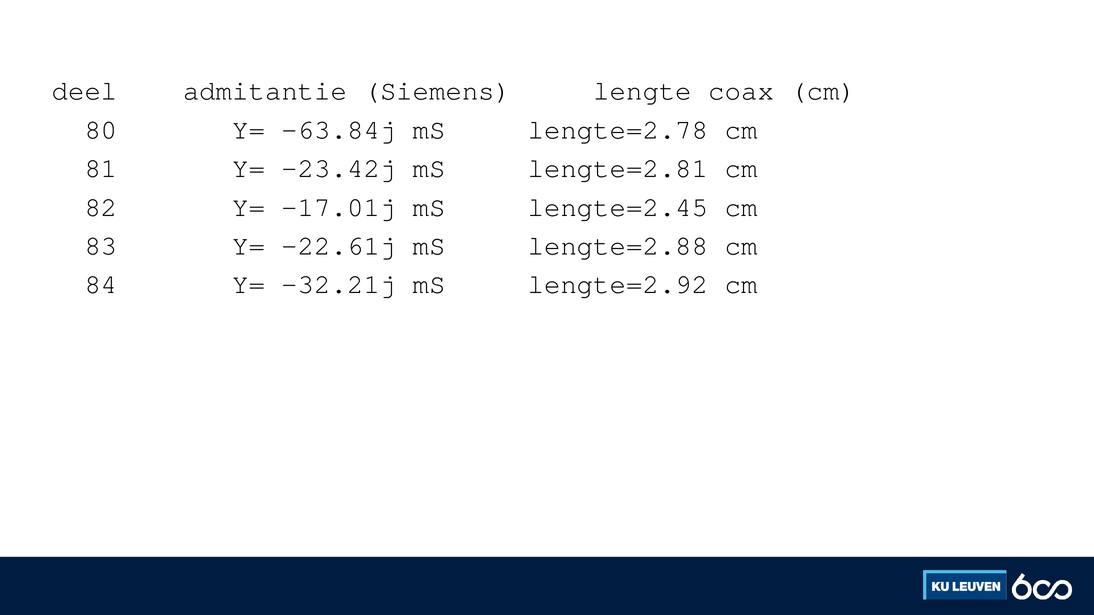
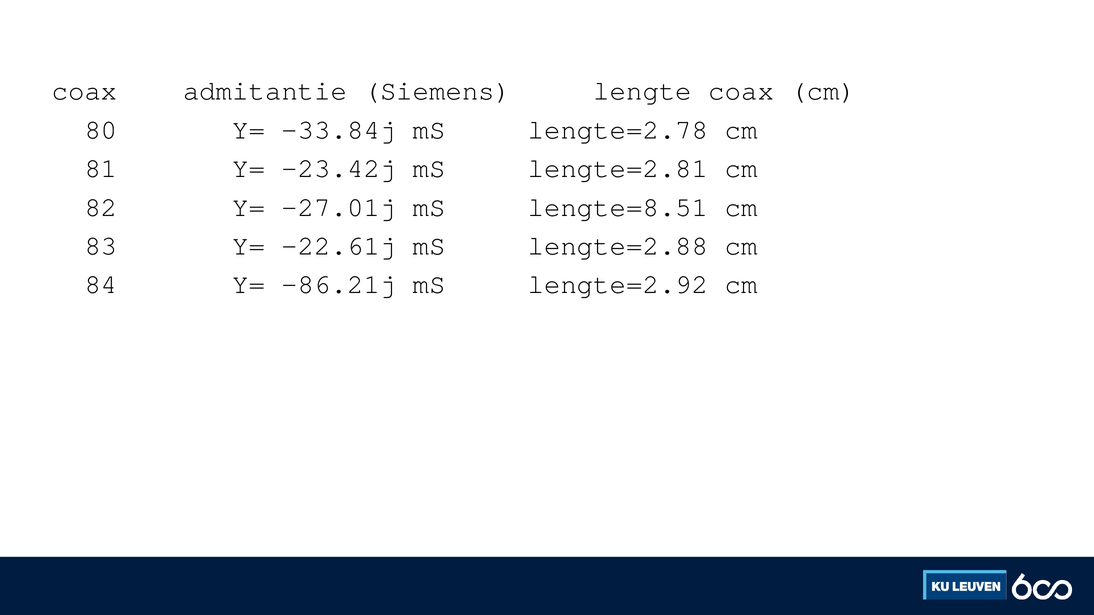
deel: deel -> coax (85, 91)
-63.84j: -63.84j -> -33.84j (339, 130)
-17.01j: -17.01j -> -27.01j (339, 207)
lengte=2.45: lengte=2.45 -> lengte=8.51 (618, 207)
-32.21j: -32.21j -> -86.21j (339, 285)
